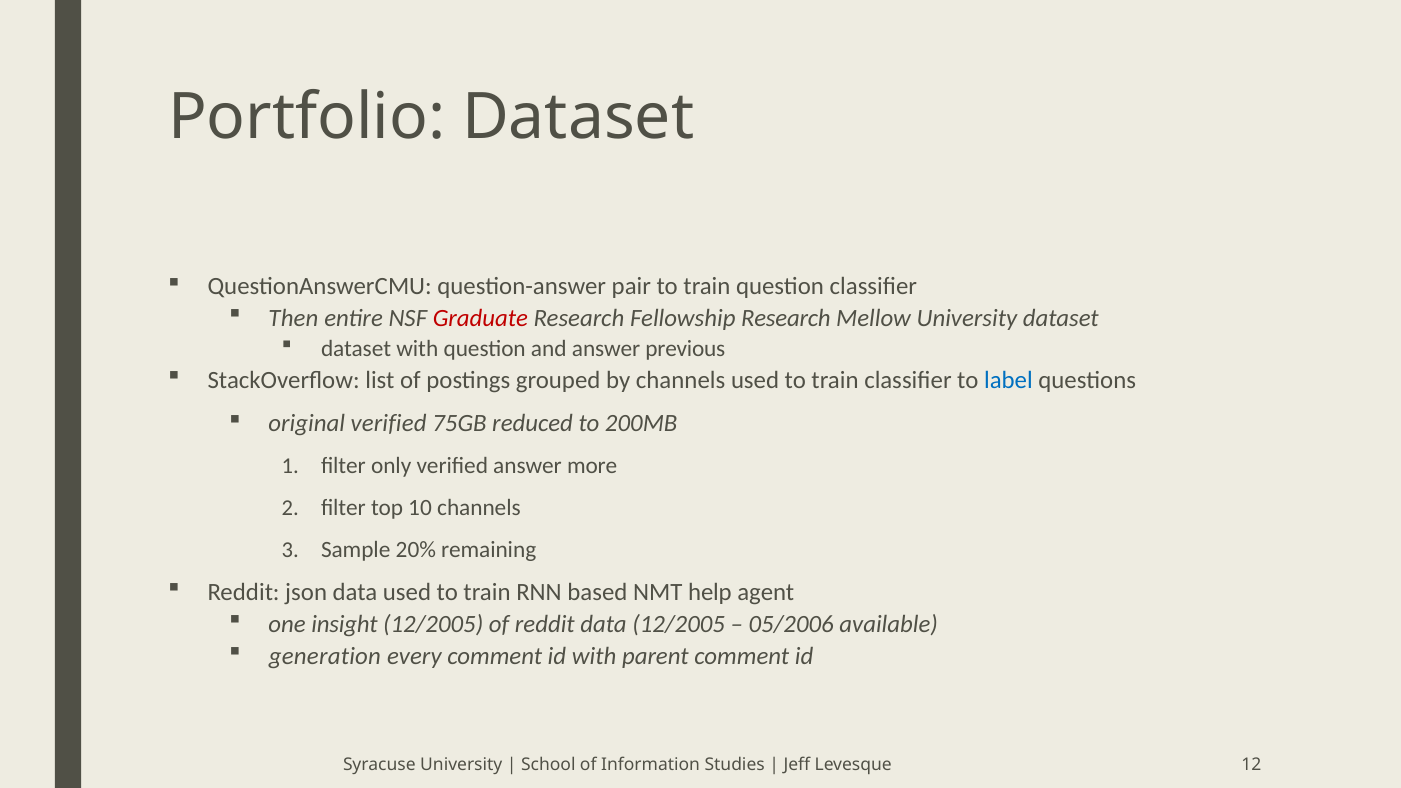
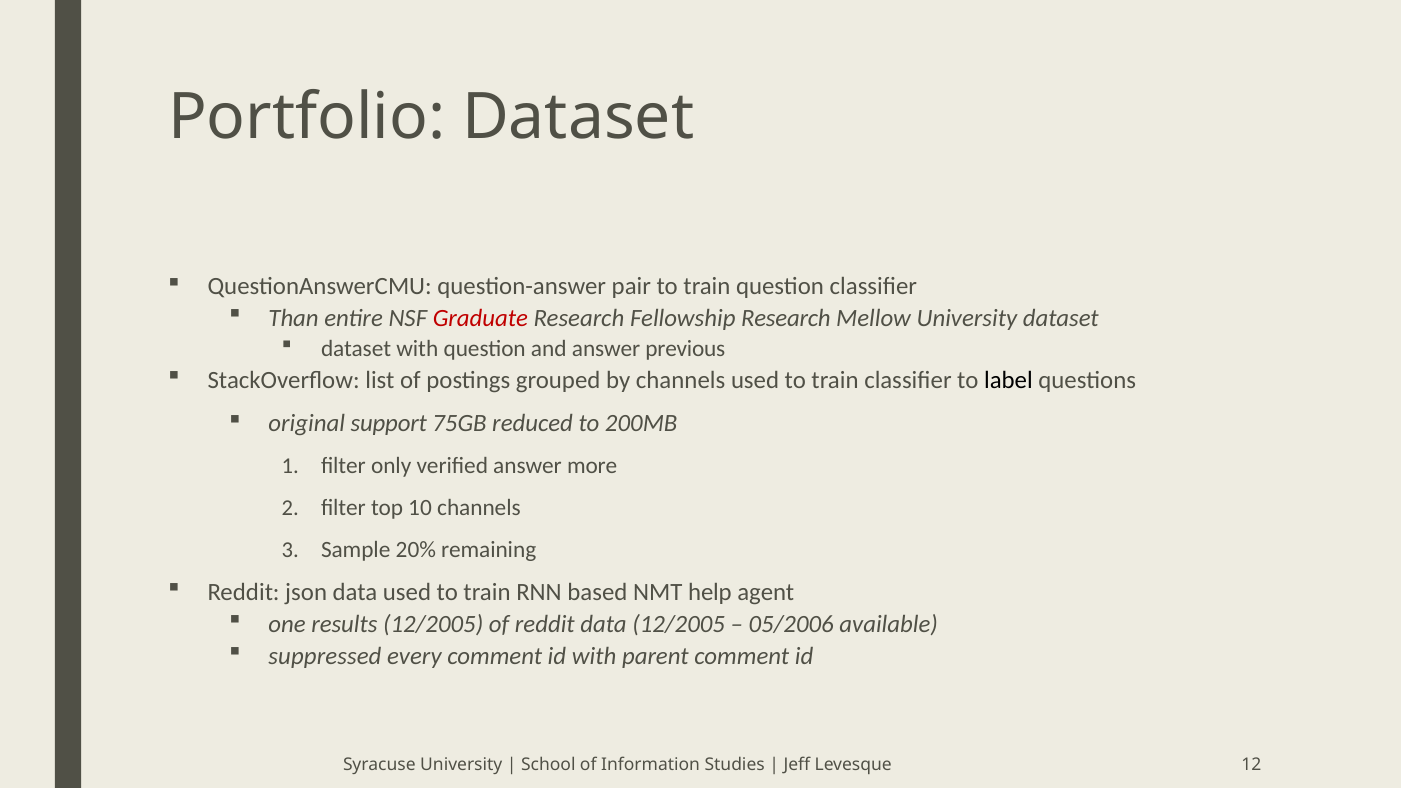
Then: Then -> Than (294, 318)
label colour: blue -> black (1008, 380)
original verified: verified -> support (389, 424)
insight: insight -> results (344, 624)
generation: generation -> suppressed (325, 656)
